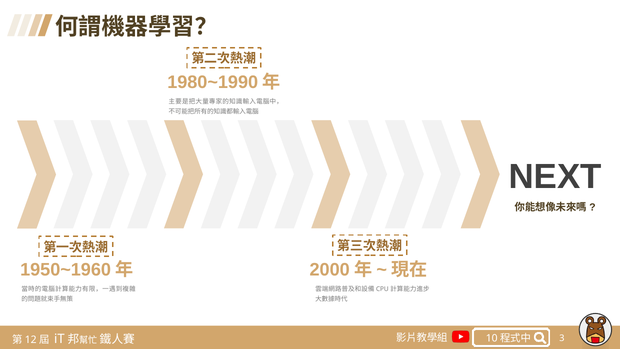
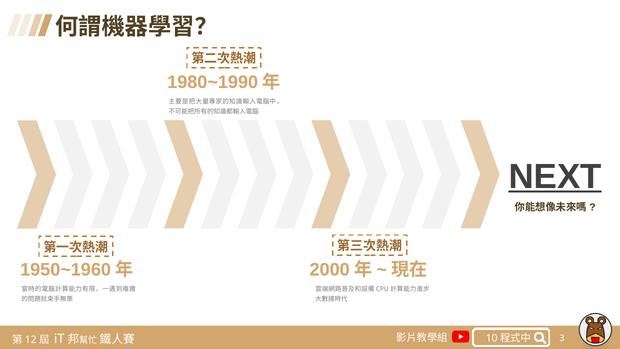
NEXT underline: none -> present (555, 177)
